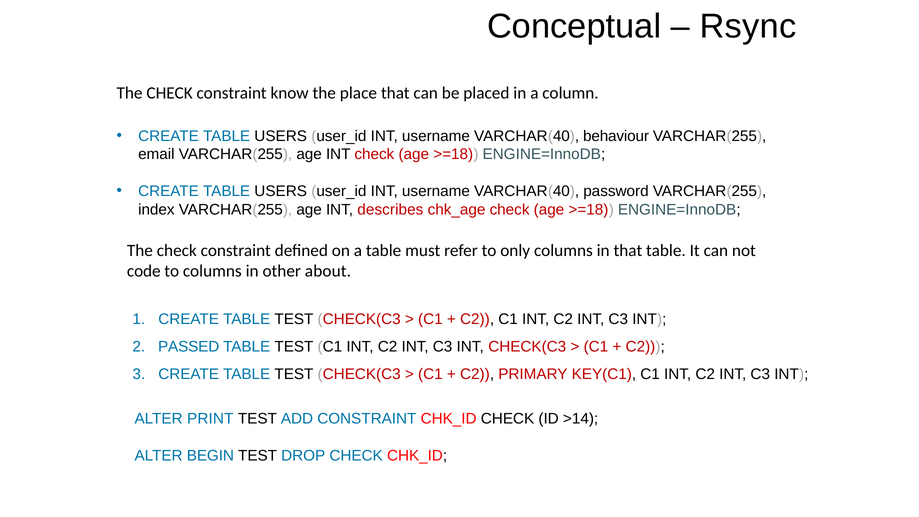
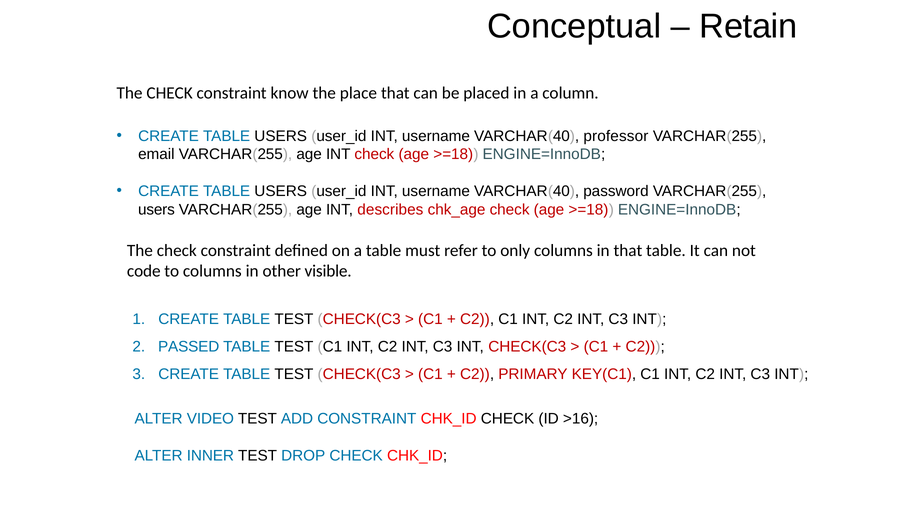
Rsync: Rsync -> Retain (748, 26)
behaviour: behaviour -> professor (616, 136)
index: index -> users (156, 210)
about: about -> visible (328, 271)
PRINT: PRINT -> VIDEO (210, 419)
>14: >14 -> >16 (581, 419)
BEGIN: BEGIN -> INNER (210, 455)
